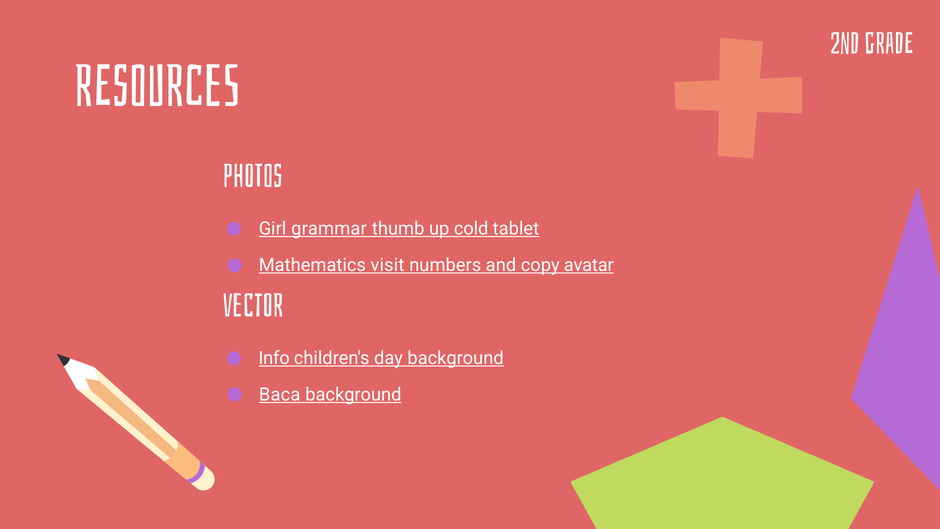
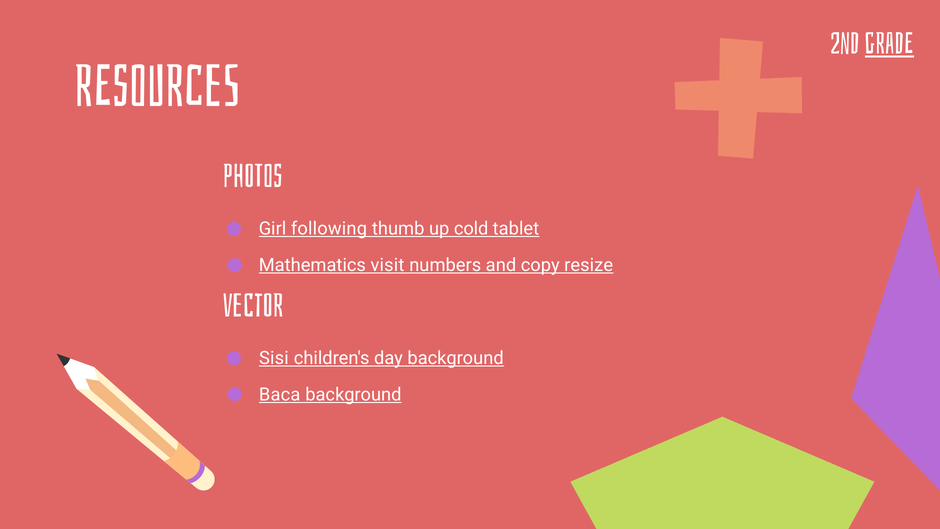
grade underline: none -> present (889, 44)
grammar: grammar -> following (329, 229)
avatar: avatar -> resize (589, 265)
Info: Info -> Sisi (274, 358)
